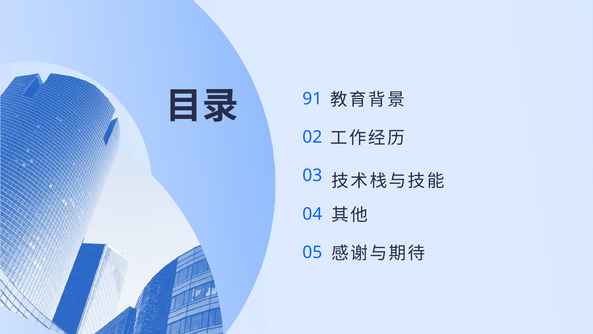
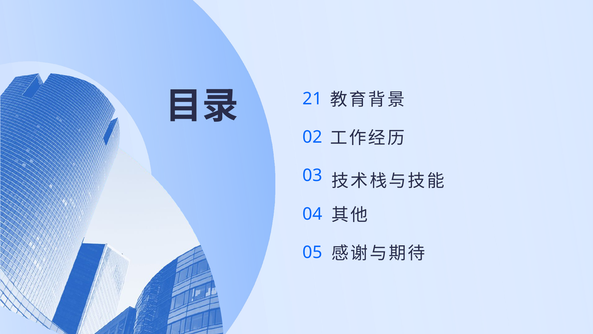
91: 91 -> 21 (312, 98)
